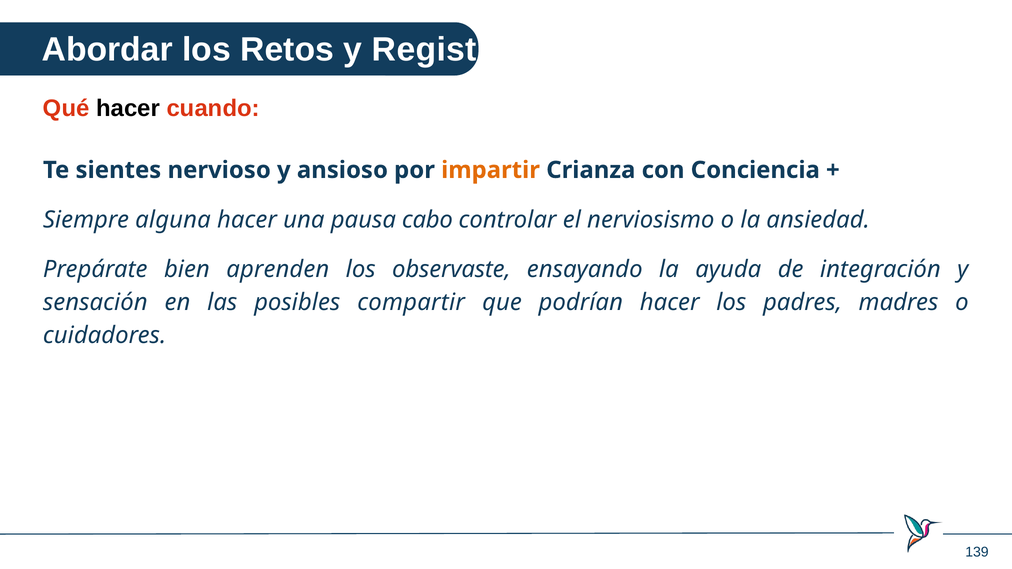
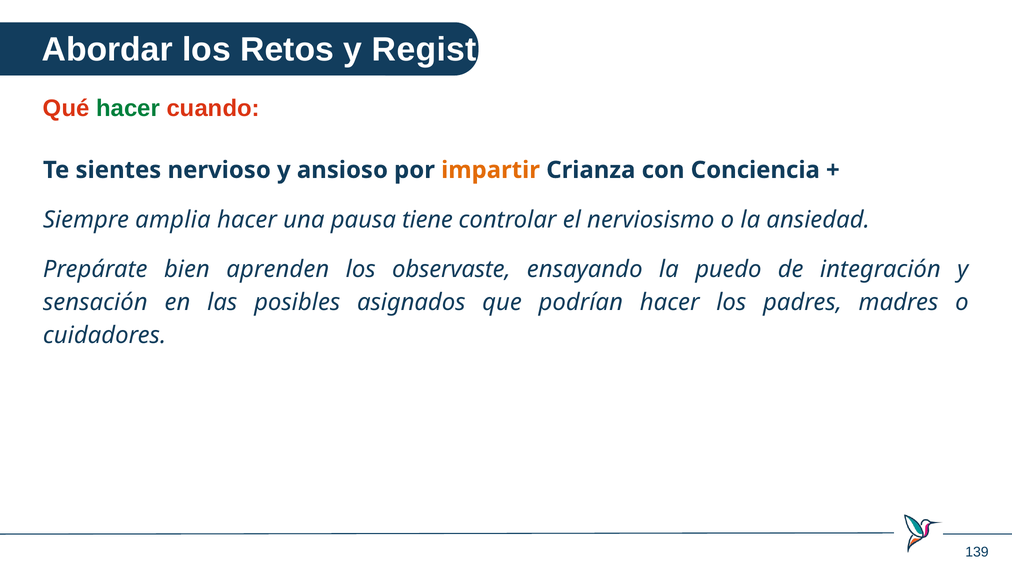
hacer colour: black -> green (128, 108)
alguna: alguna -> amplia (173, 220)
cabo: cabo -> tiene (427, 220)
ayuda: ayuda -> puedo (728, 270)
compartir: compartir -> asignados (411, 303)
